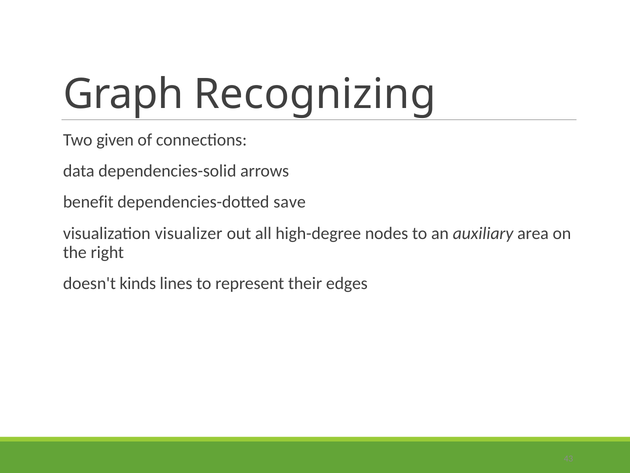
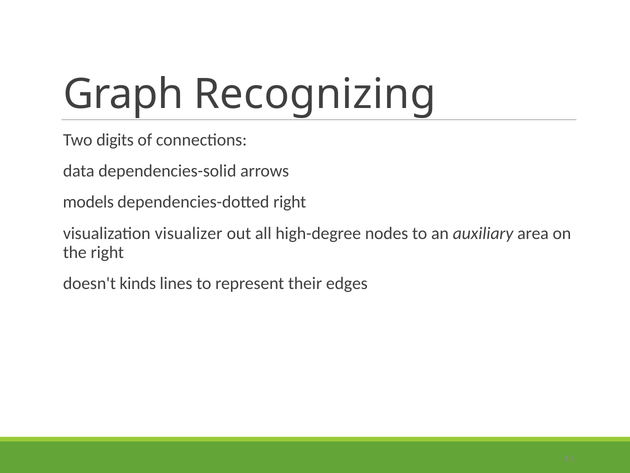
given: given -> digits (115, 140)
benefit: benefit -> models (88, 202)
dependencies-dotted save: save -> right (290, 202)
